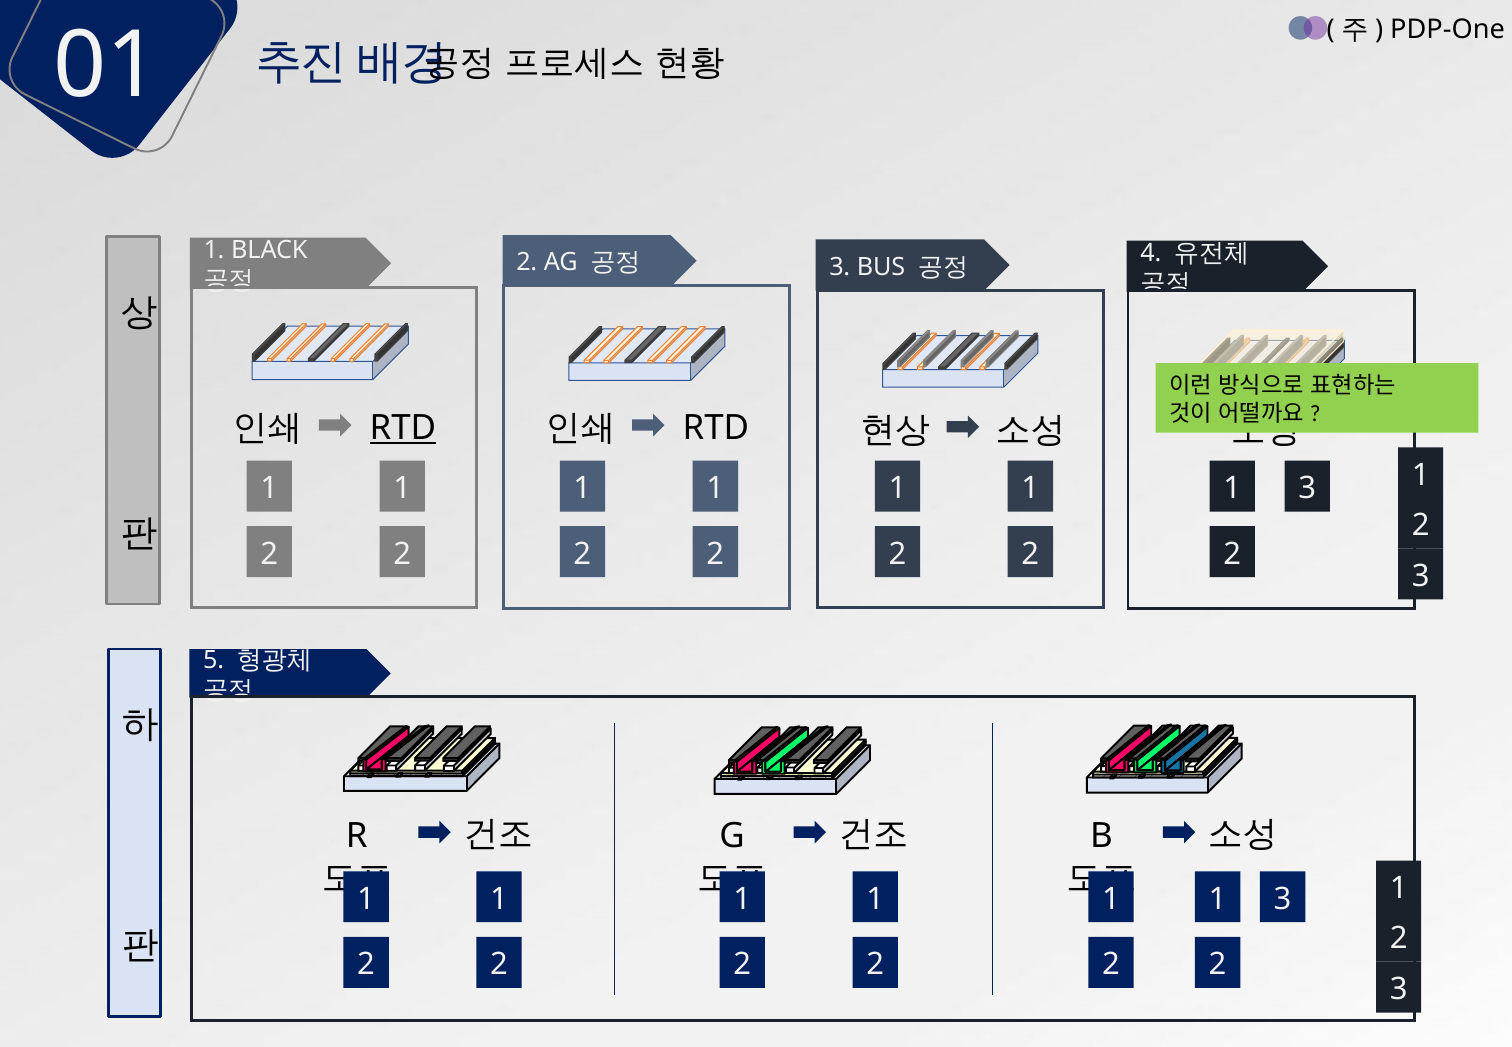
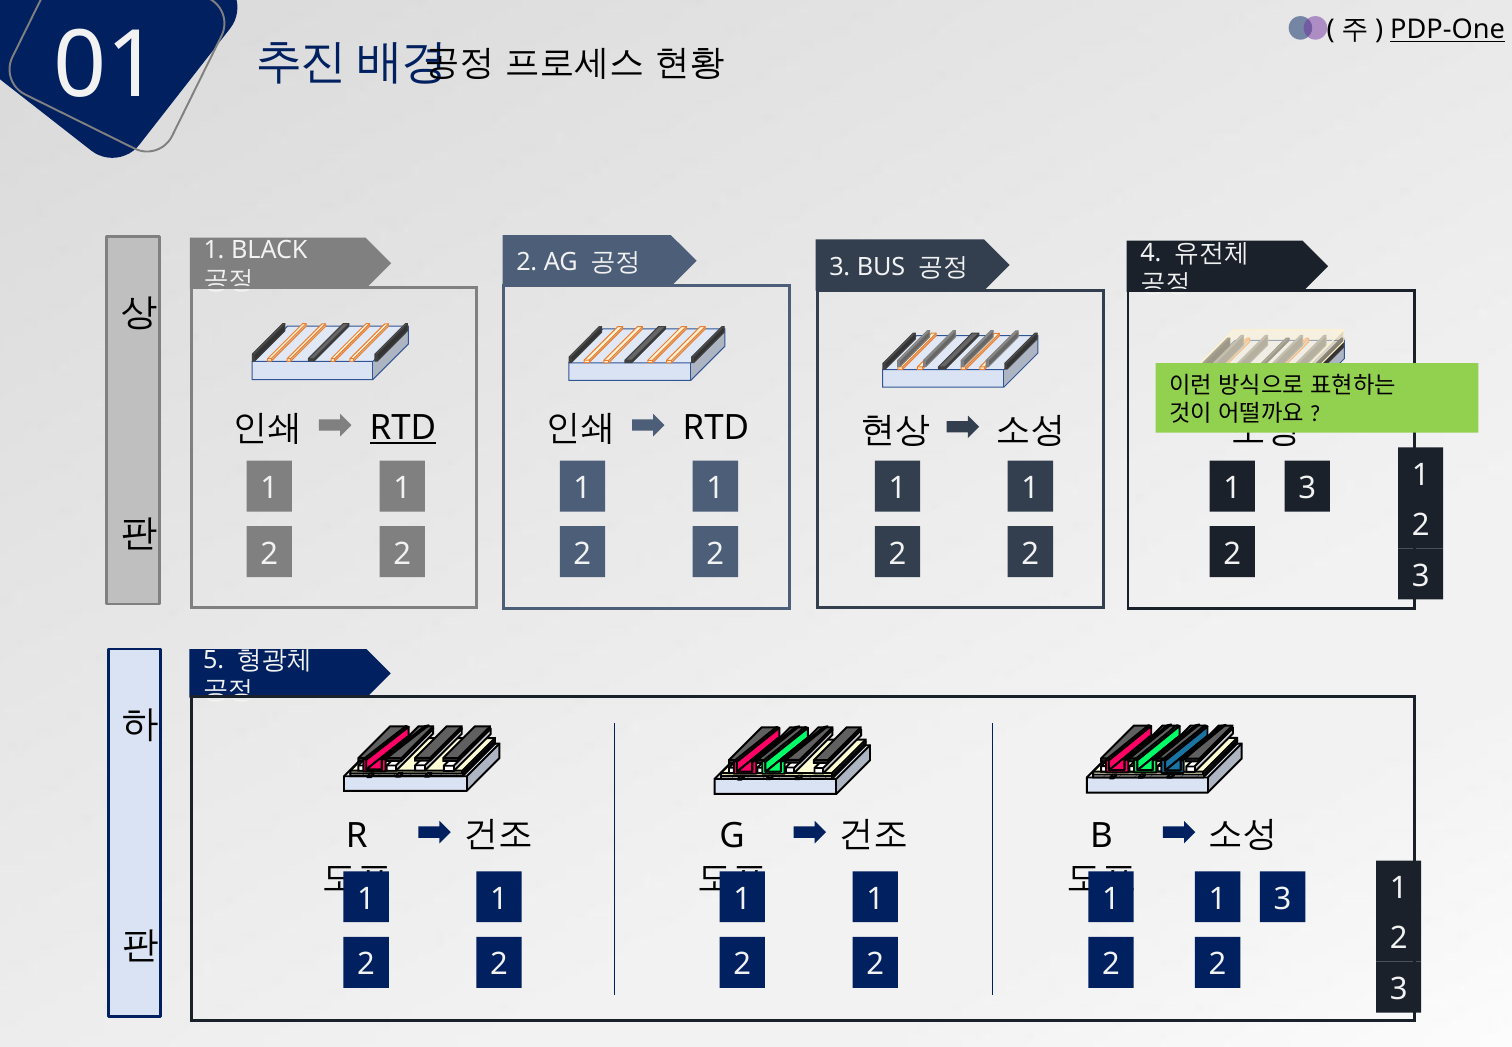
PDP-One underline: none -> present (1448, 30)
